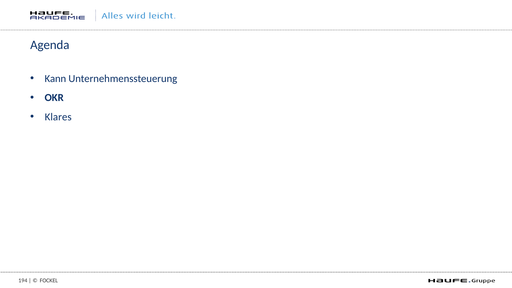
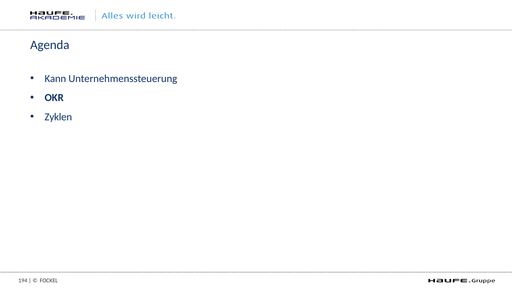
Klares: Klares -> Zyklen (58, 117)
